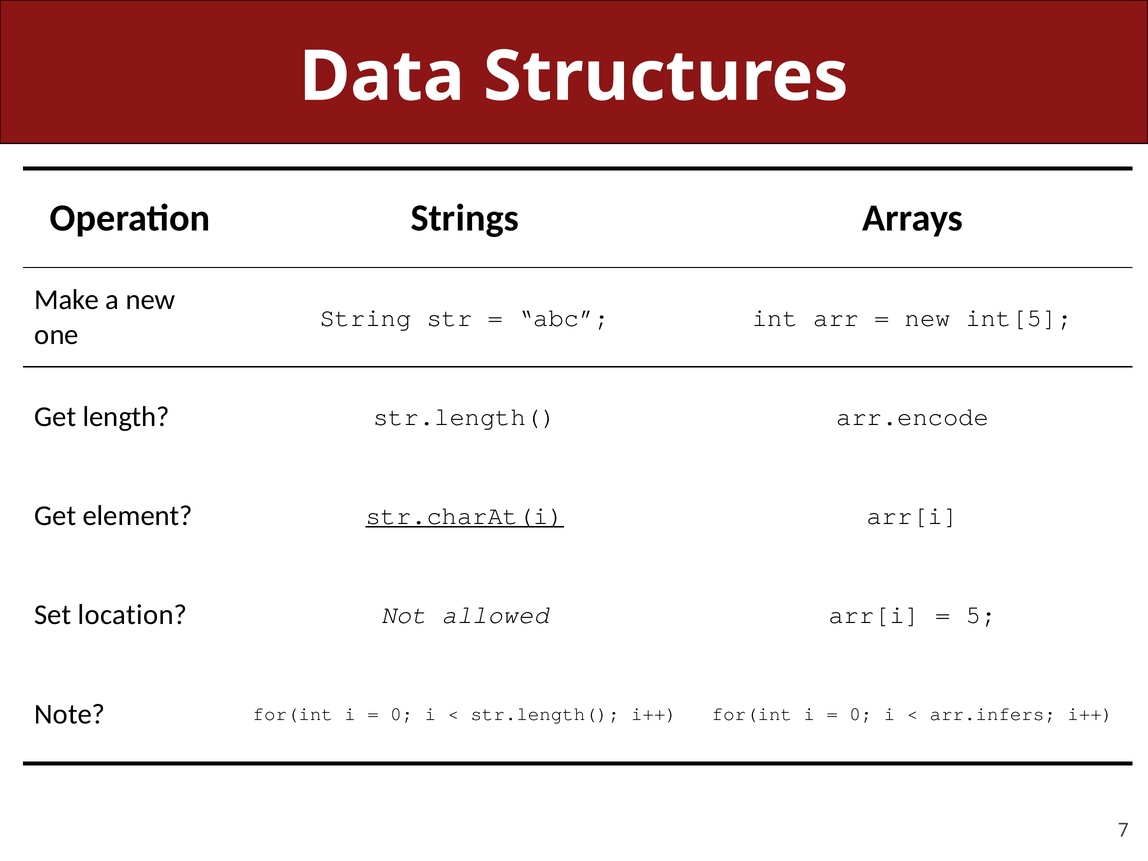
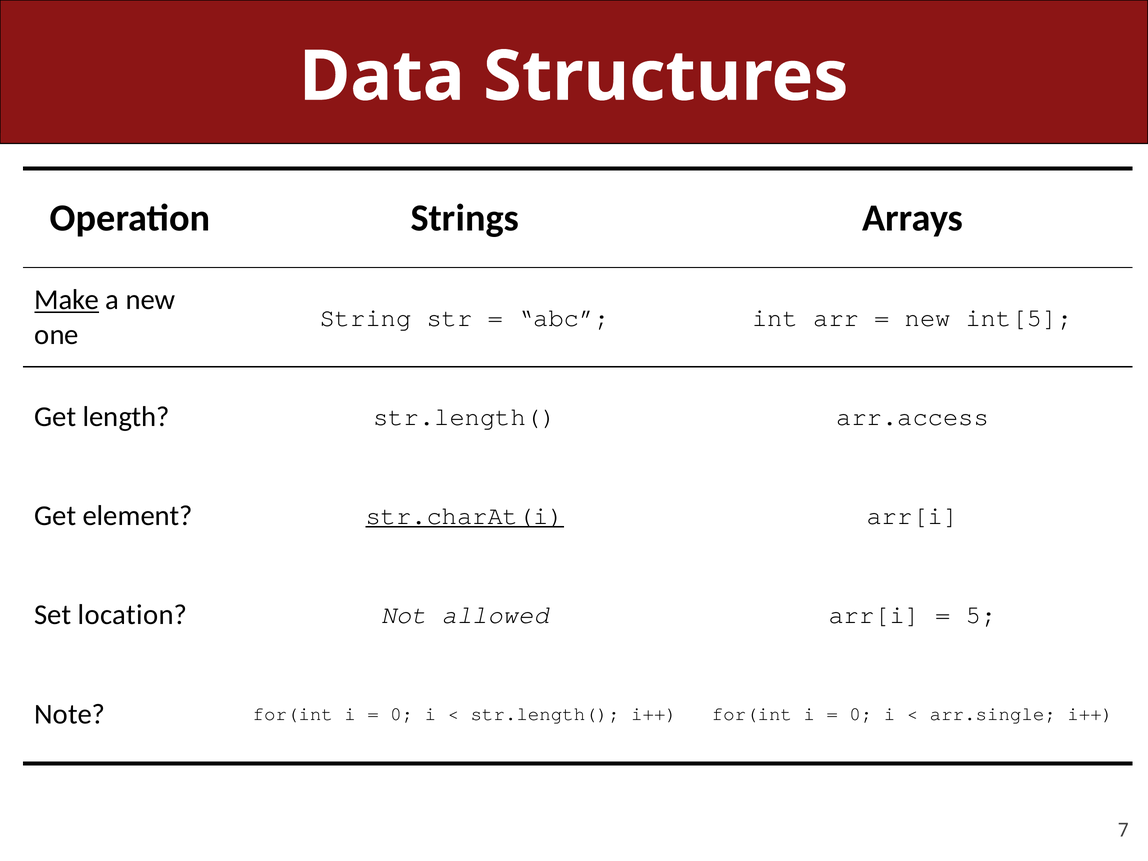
Make underline: none -> present (67, 300)
arr.encode: arr.encode -> arr.access (913, 417)
arr.infers: arr.infers -> arr.single (993, 714)
